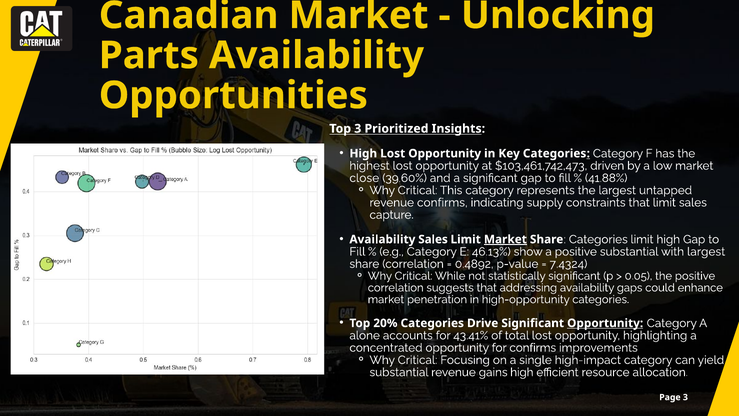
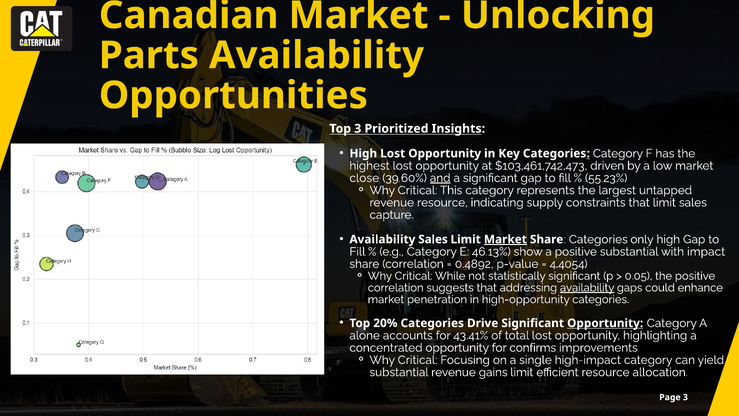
and underline: none -> present (440, 178)
41.88%: 41.88% -> 55.23% (606, 178)
revenue confirms: confirms -> resource (442, 202)
Categories limit: limit -> only (642, 239)
with largest: largest -> impact (706, 251)
7.4324: 7.4324 -> 4.4054 (569, 264)
availability underline: none -> present (587, 287)
gains high: high -> limit (522, 372)
